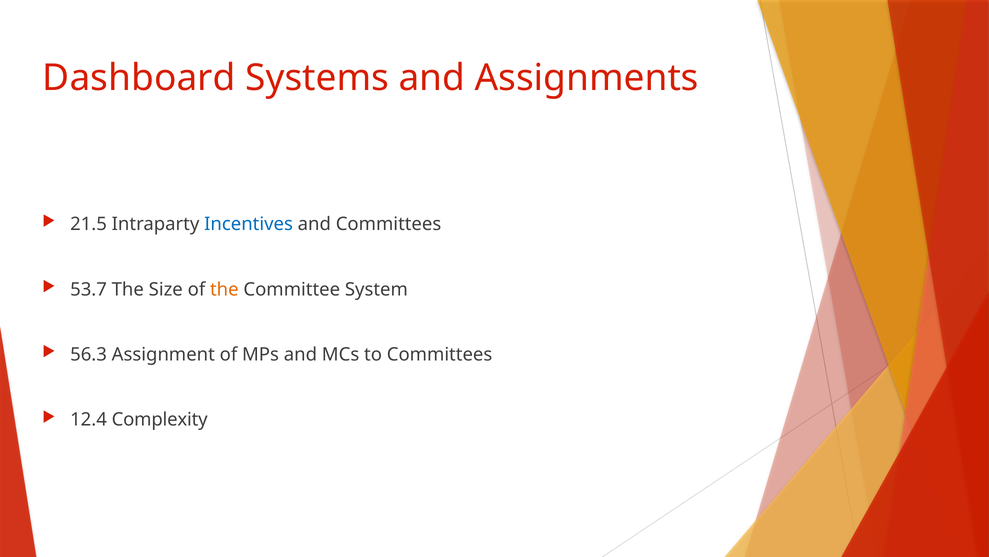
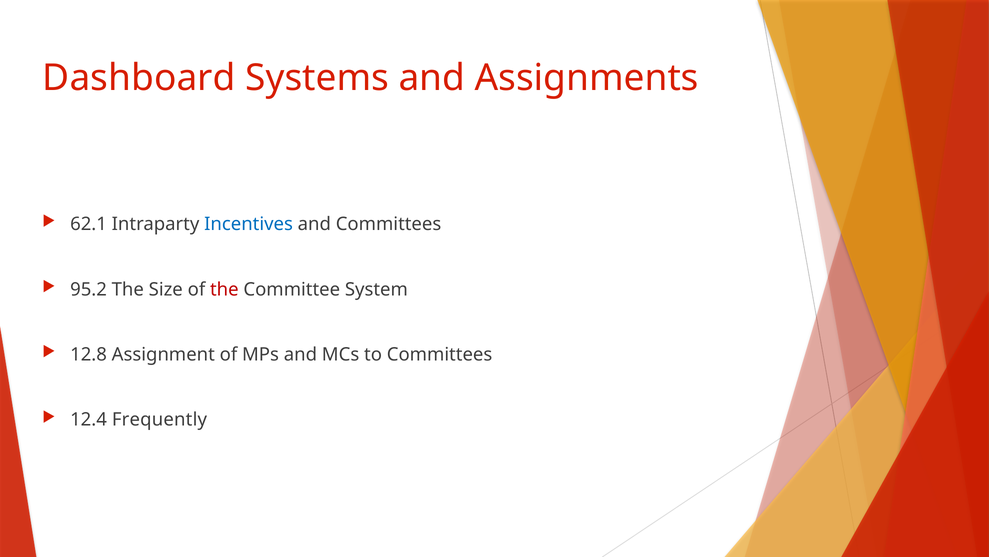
21.5: 21.5 -> 62.1 (89, 224)
53.7: 53.7 -> 95.2 (89, 289)
the colour: orange -> red (224, 289)
56.3: 56.3 -> 12.8 (89, 354)
Complexity: Complexity -> Frequently (159, 419)
